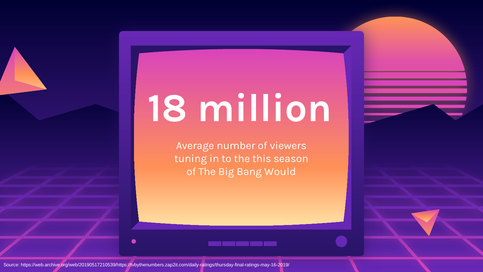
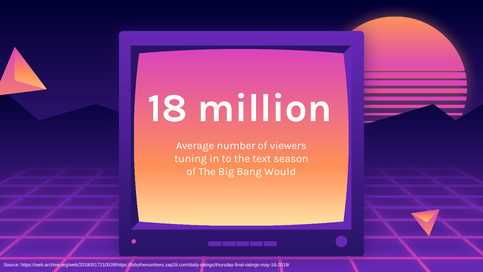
this: this -> text (262, 158)
